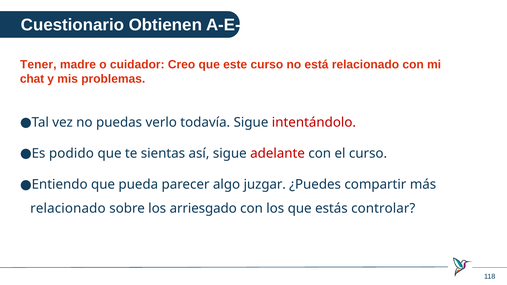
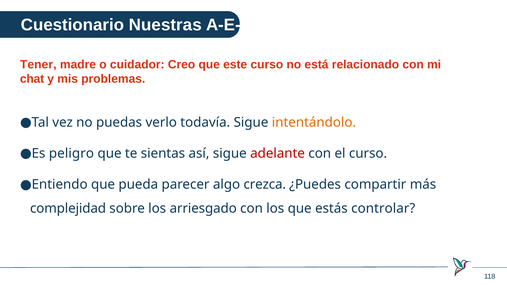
Obtienen: Obtienen -> Nuestras (165, 25)
intentándolo colour: red -> orange (314, 122)
podido: podido -> peligro (71, 154)
juzgar: juzgar -> crezca (265, 185)
relacionado: relacionado -> complejidad (68, 209)
